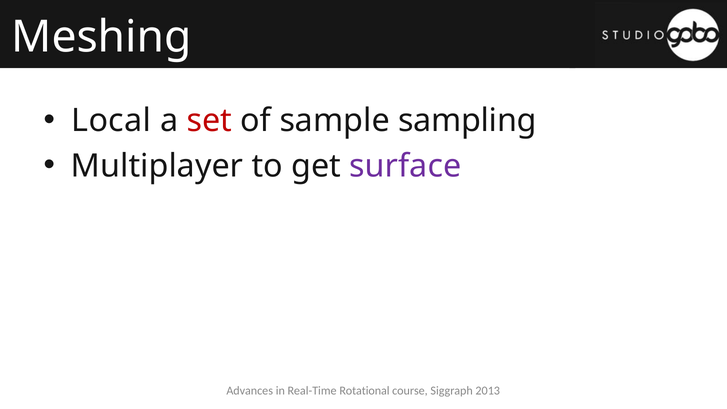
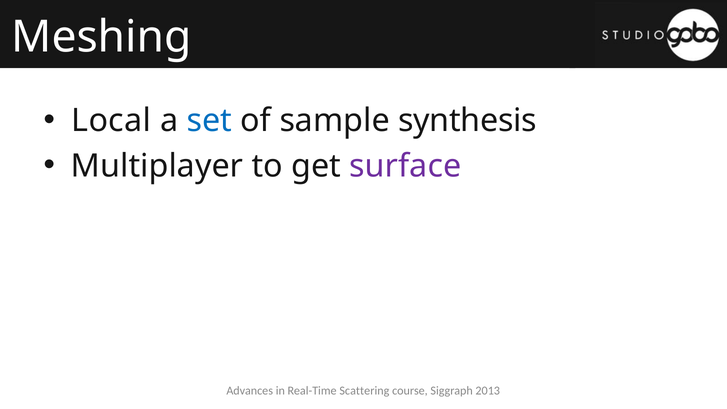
set colour: red -> blue (209, 121)
sampling: sampling -> synthesis (467, 121)
Rotational: Rotational -> Scattering (364, 391)
